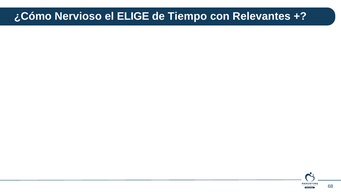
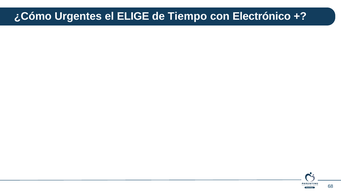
Nervioso: Nervioso -> Urgentes (78, 16)
Relevantes: Relevantes -> Electrónico (262, 16)
